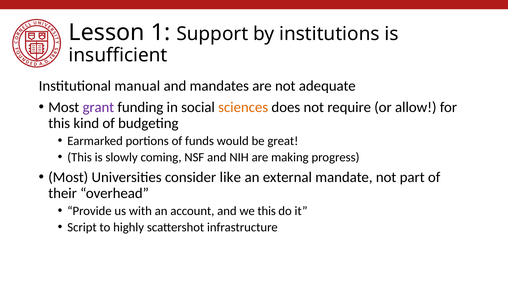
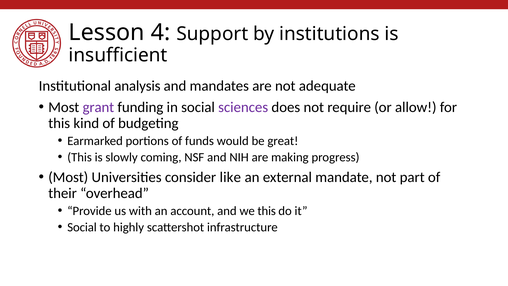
1: 1 -> 4 (160, 32)
manual: manual -> analysis (137, 86)
sciences colour: orange -> purple (243, 107)
Script: Script -> Social (82, 227)
